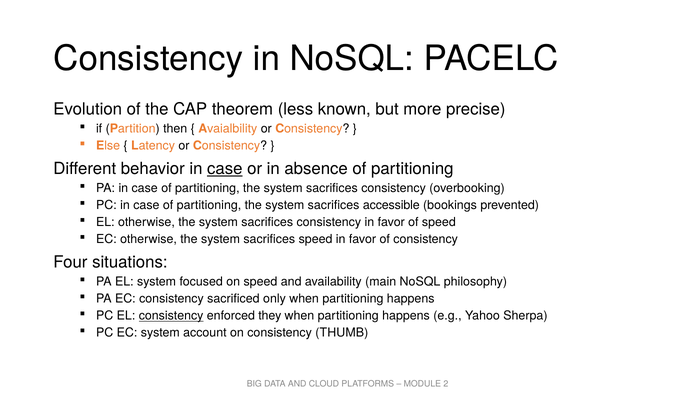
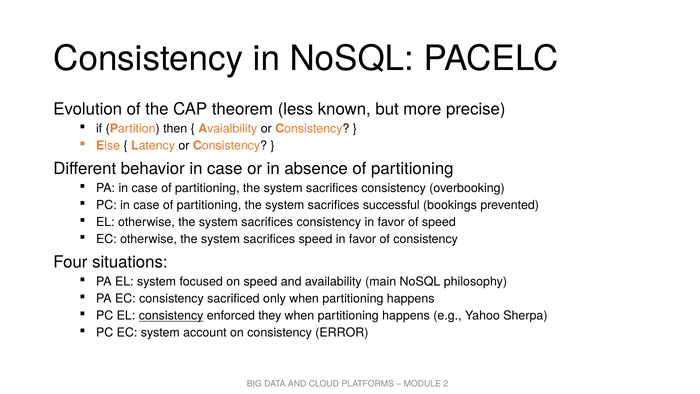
case underline: present -> none (225, 169)
accessible: accessible -> successful (391, 205)
THUMB: THUMB -> ERROR (342, 333)
